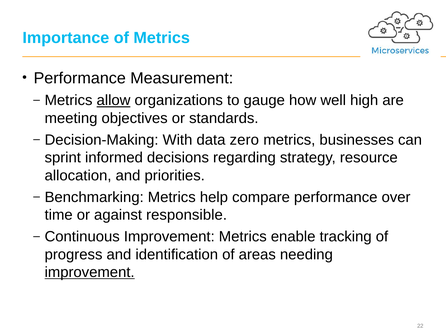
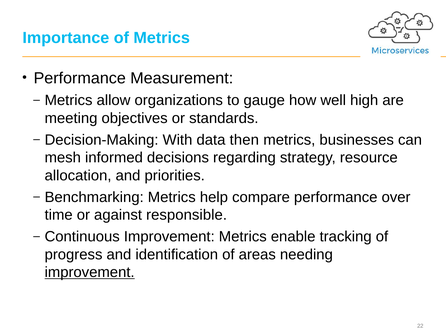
allow underline: present -> none (114, 101)
zero: zero -> then (244, 140)
sprint: sprint -> mesh (63, 158)
